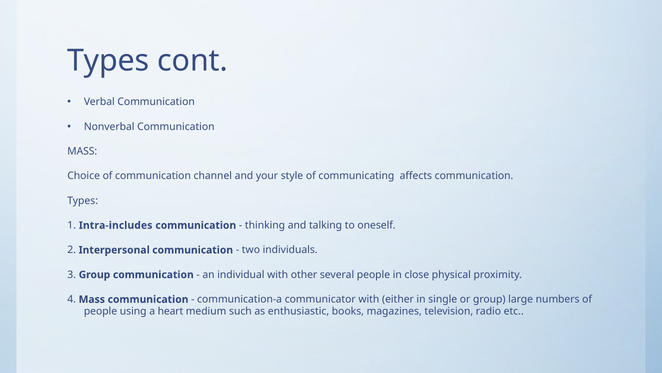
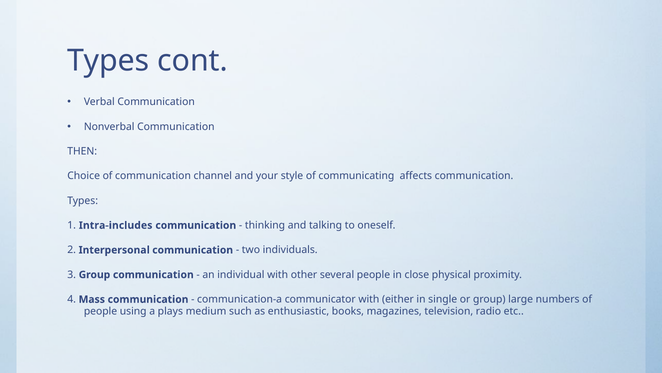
MASS: MASS -> THEN (82, 151)
heart: heart -> plays (170, 311)
